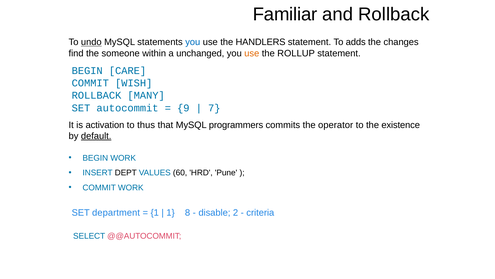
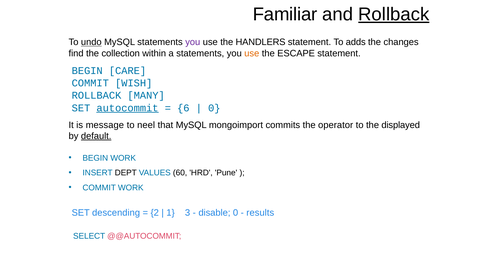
Rollback underline: none -> present (394, 14)
you colour: blue -> purple (193, 42)
someone: someone -> collection (121, 53)
a unchanged: unchanged -> statements (200, 53)
ROLLUP: ROLLUP -> ESCAPE (296, 53)
autocommit underline: none -> present (127, 108)
9: 9 -> 6 (183, 108)
7: 7 -> 0 (214, 108)
activation: activation -> message (105, 125)
thus: thus -> neel (146, 125)
programmers: programmers -> mongoimport (236, 125)
existence: existence -> displayed (401, 125)
department: department -> descending (116, 212)
1: 1 -> 2 (155, 212)
8: 8 -> 3 (188, 212)
disable 2: 2 -> 0 (236, 212)
criteria: criteria -> results (260, 212)
